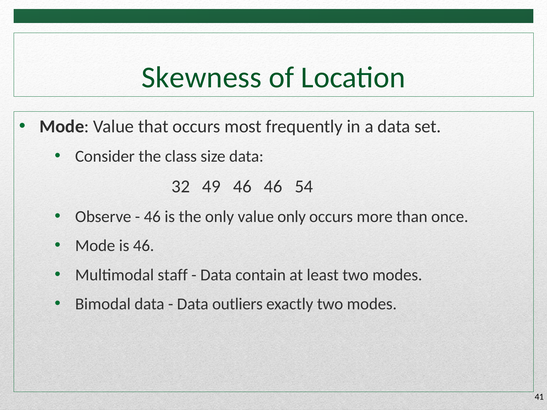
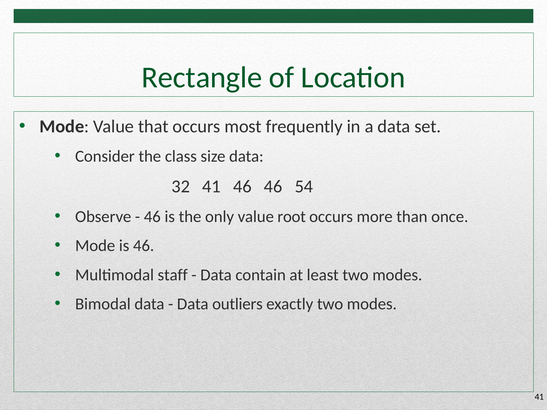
Skewness: Skewness -> Rectangle (202, 78)
32 49: 49 -> 41 (212, 187)
value only: only -> root (292, 217)
